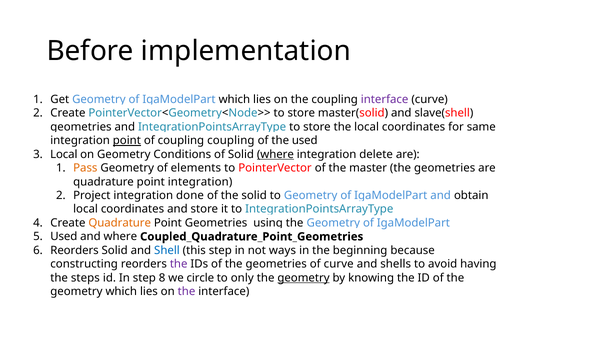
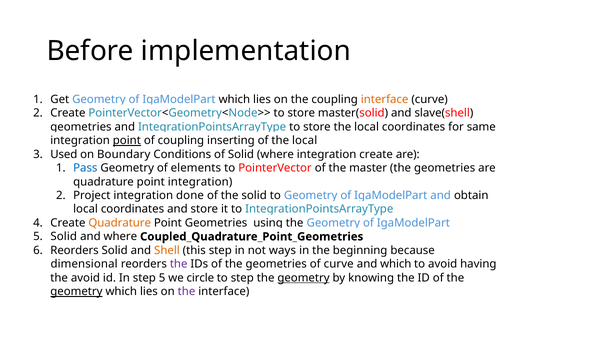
interface colour: purple -> orange (385, 99)
coupling coupling: coupling -> inserting (231, 141)
of the used: used -> local (305, 141)
Local: Local -> Used (64, 154)
on Geometry: Geometry -> Boundary (124, 154)
where underline: present -> none (275, 154)
integration delete: delete -> create (376, 154)
Pass colour: orange -> blue (85, 168)
Used: Used -> Solid (64, 237)
Shell colour: blue -> orange (167, 250)
constructing: constructing -> dimensional (84, 264)
and shells: shells -> which (396, 264)
the steps: steps -> avoid (85, 278)
step 8: 8 -> 5 (162, 278)
to only: only -> step (242, 278)
geometry underline: none -> present (76, 292)
